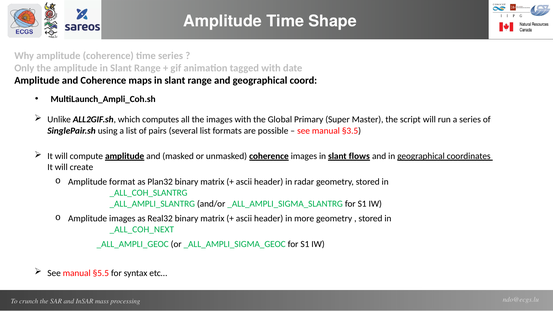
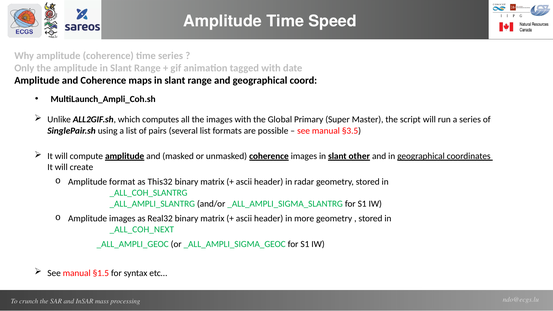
Shape: Shape -> Speed (333, 21)
flows: flows -> other (359, 156)
Plan32: Plan32 -> This32 (160, 182)
§5.5: §5.5 -> §1.5 (101, 273)
